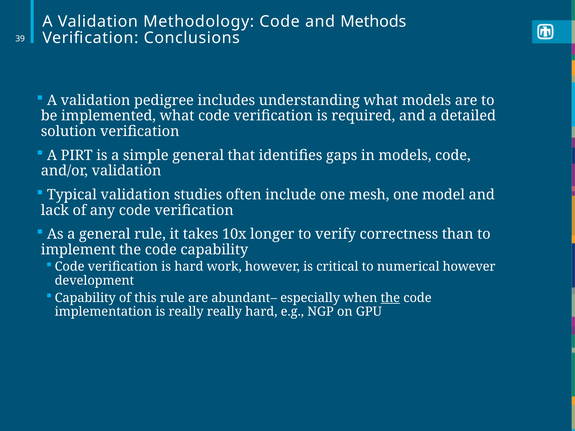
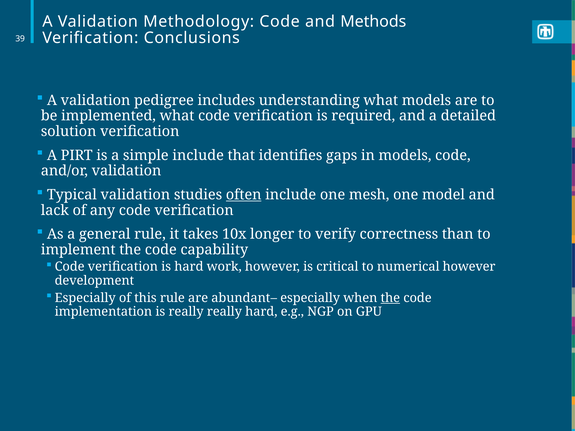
simple general: general -> include (198, 155)
often underline: none -> present (244, 195)
Capability: Capability -> Especially (85, 298)
